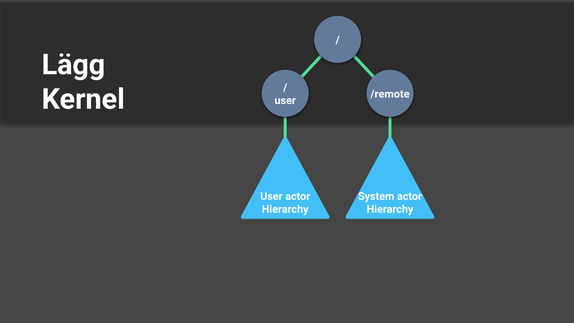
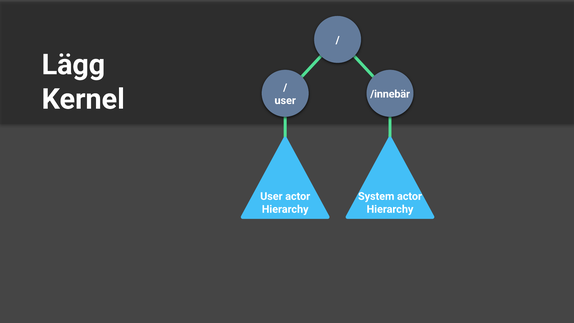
/remote: /remote -> /innebär (390, 94)
